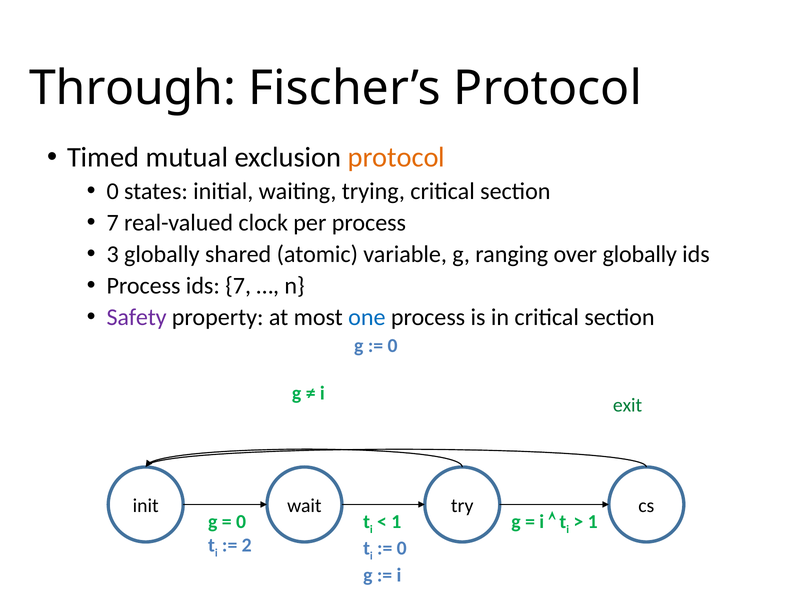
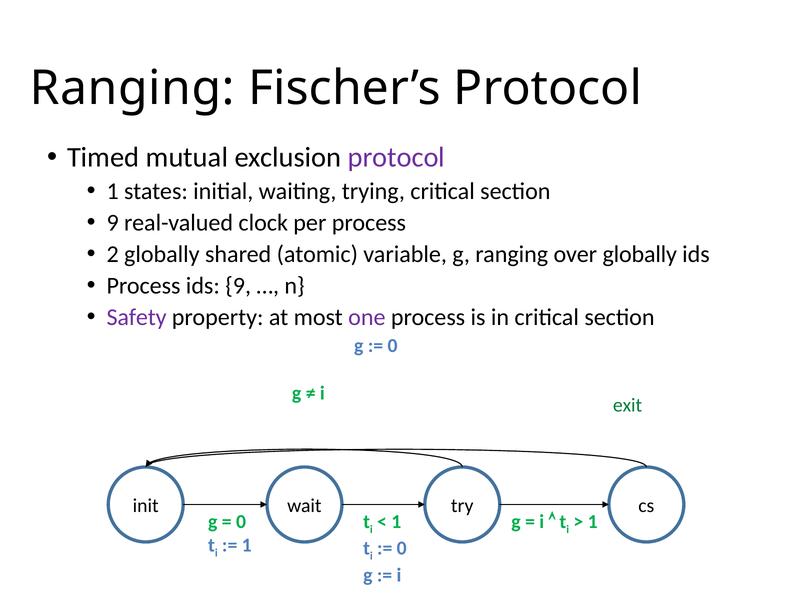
Through: Through -> Ranging (132, 88)
protocol colour: orange -> purple (396, 157)
0: 0 -> 1 (113, 191)
7: 7 -> 9 (113, 223)
3: 3 -> 2 (113, 254)
ids 7: 7 -> 9 (238, 286)
one colour: blue -> purple (367, 317)
2: 2 -> 1 (247, 545)
